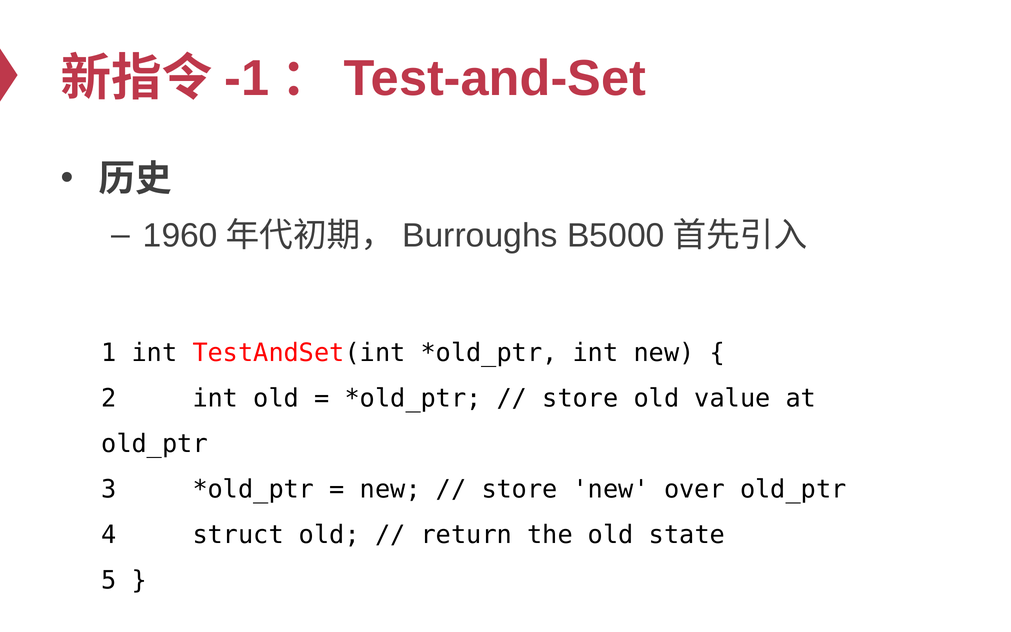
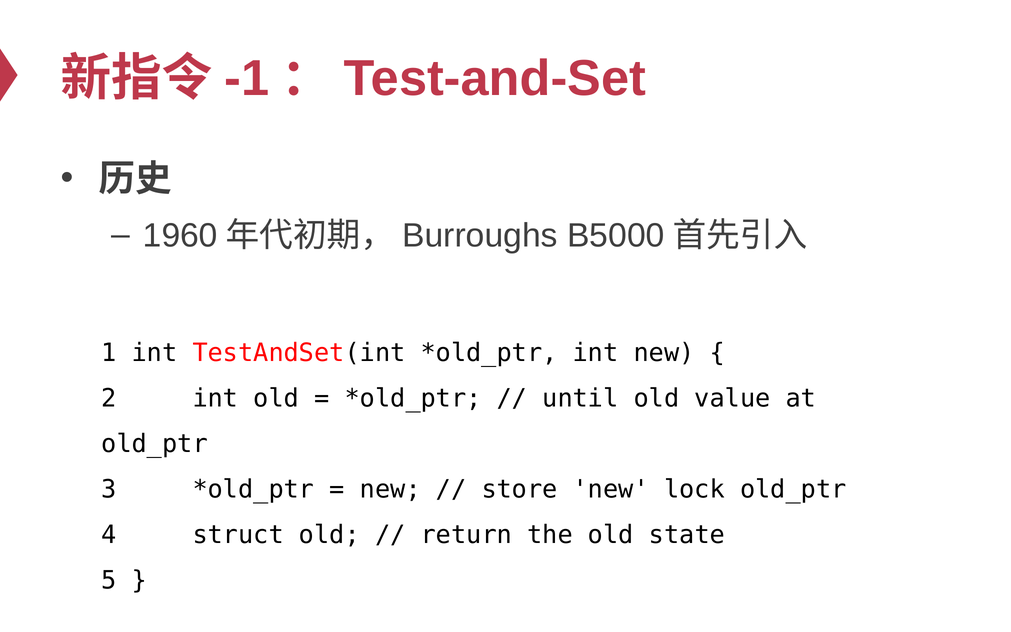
store: store -> until (580, 398)
over: over -> lock (694, 489)
